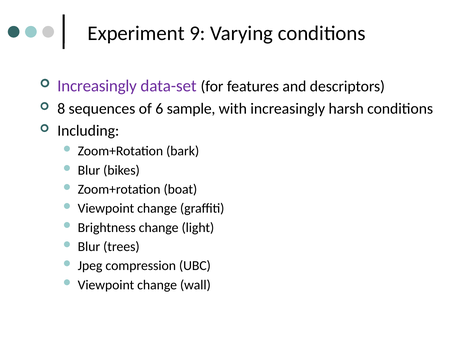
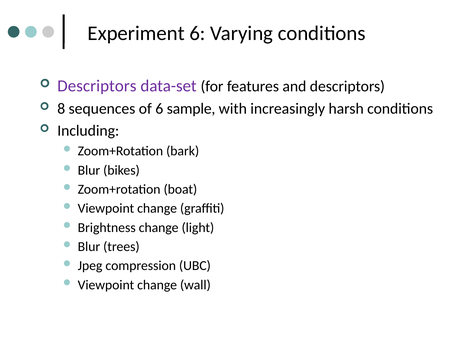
Experiment 9: 9 -> 6 (197, 33)
Increasingly: Increasingly -> Descriptors (97, 86)
